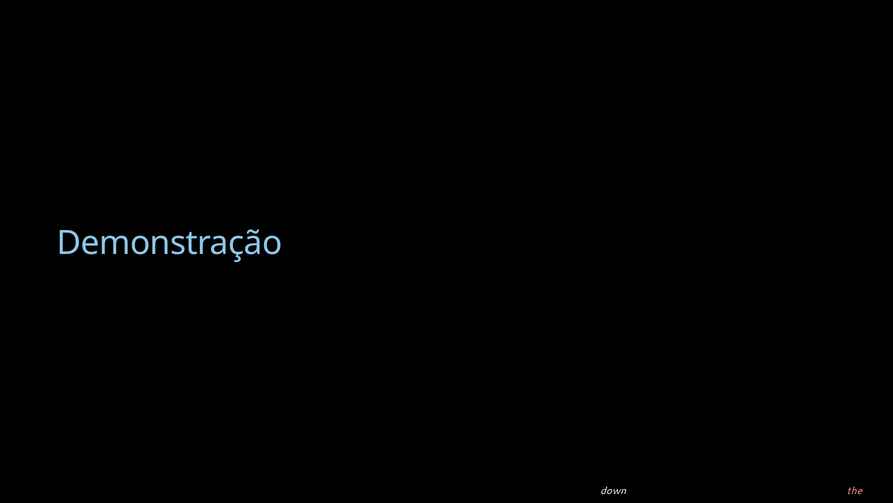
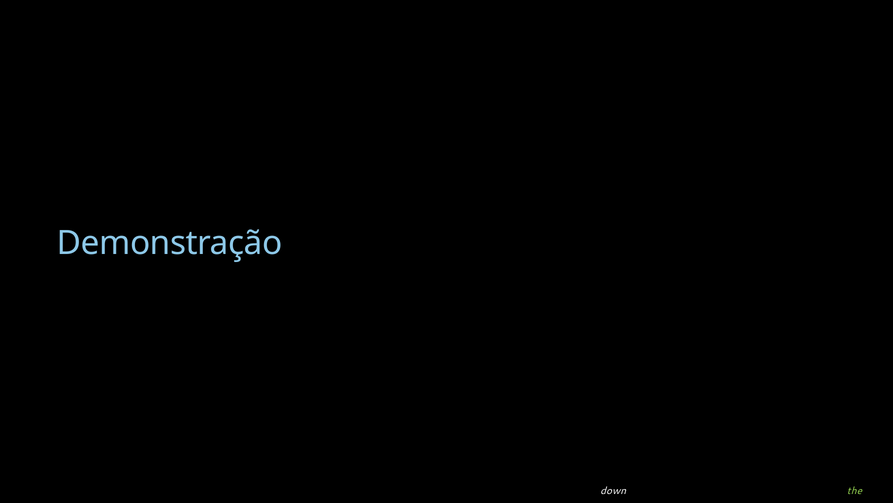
the colour: pink -> light green (855, 490)
